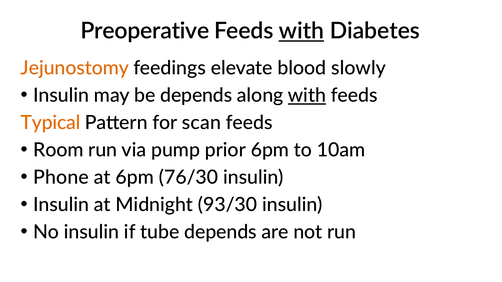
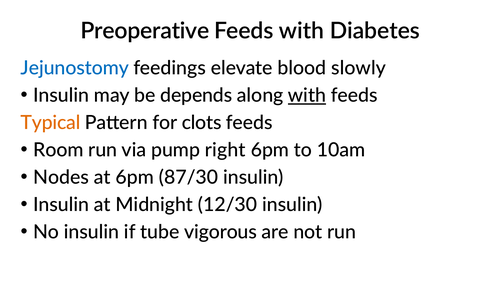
with underline: present -> none (301, 31)
Jejunostomy colour: orange -> blue (75, 68)
scan: scan -> clots (202, 123)
prior: prior -> right (225, 150)
Phone: Phone -> Nodes (61, 178)
76/30: 76/30 -> 87/30 (189, 178)
93/30: 93/30 -> 12/30 (228, 205)
tube depends: depends -> vigorous (221, 232)
